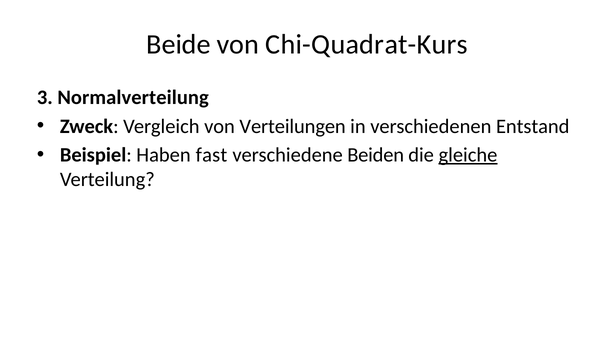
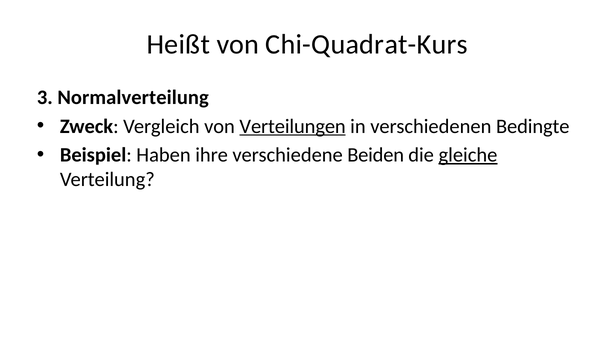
Beide: Beide -> Heißt (178, 45)
Verteilungen underline: none -> present (293, 126)
Entstand: Entstand -> Bedingte (533, 126)
fast: fast -> ihre (212, 155)
